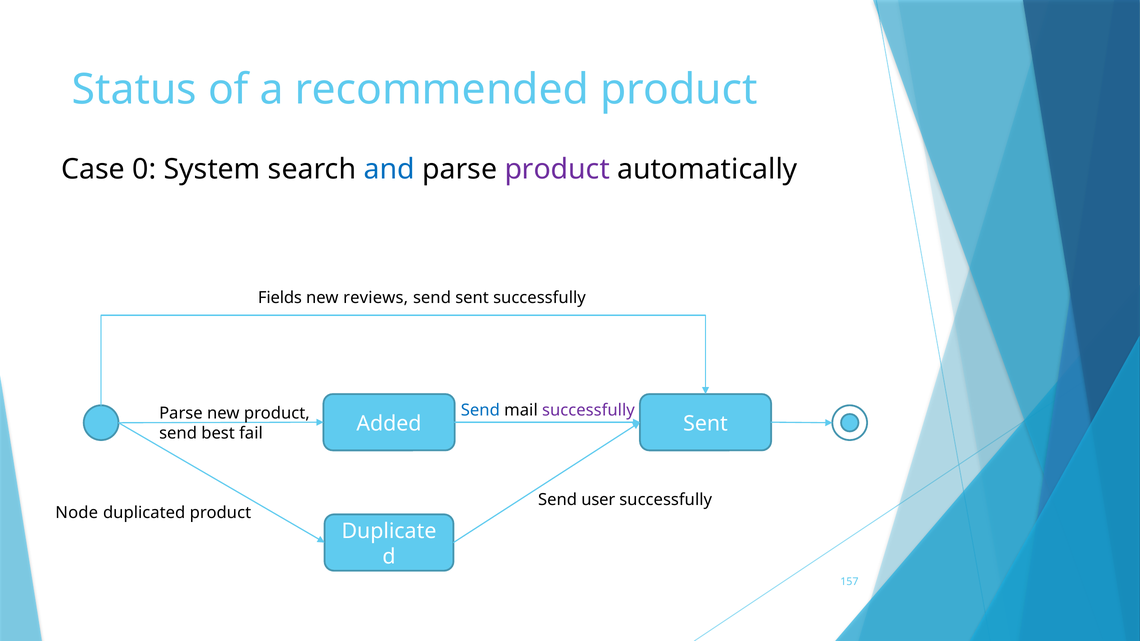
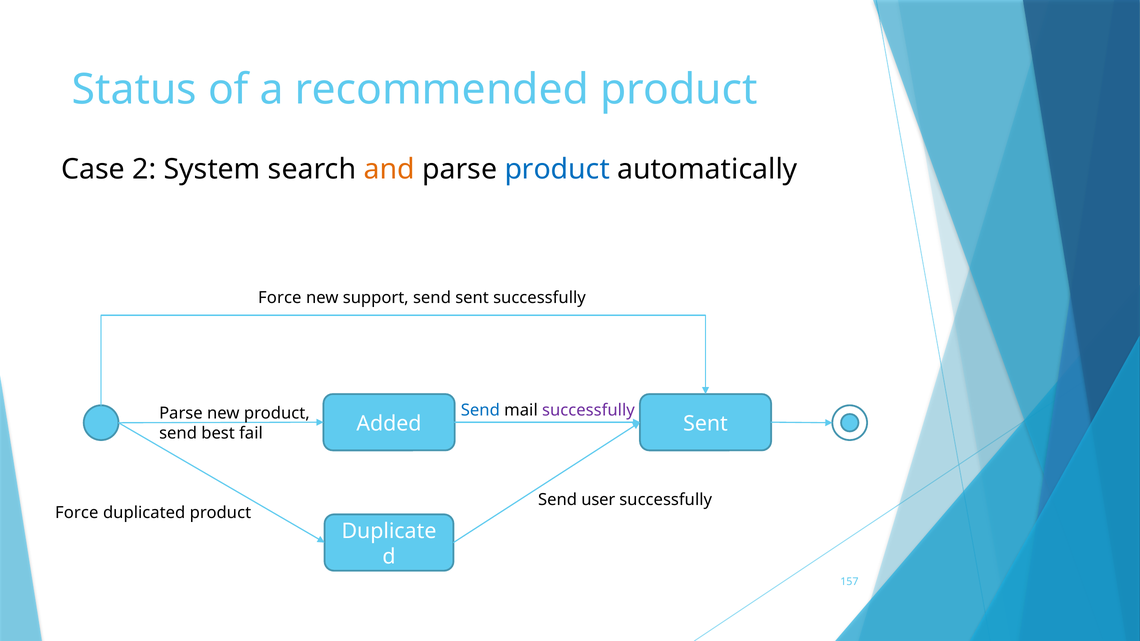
0: 0 -> 2 (144, 169)
and colour: blue -> orange (389, 169)
product colour: purple -> blue (557, 169)
Fields: Fields -> Force (280, 298)
reviews: reviews -> support (376, 298)
Node: Node -> Force (77, 513)
